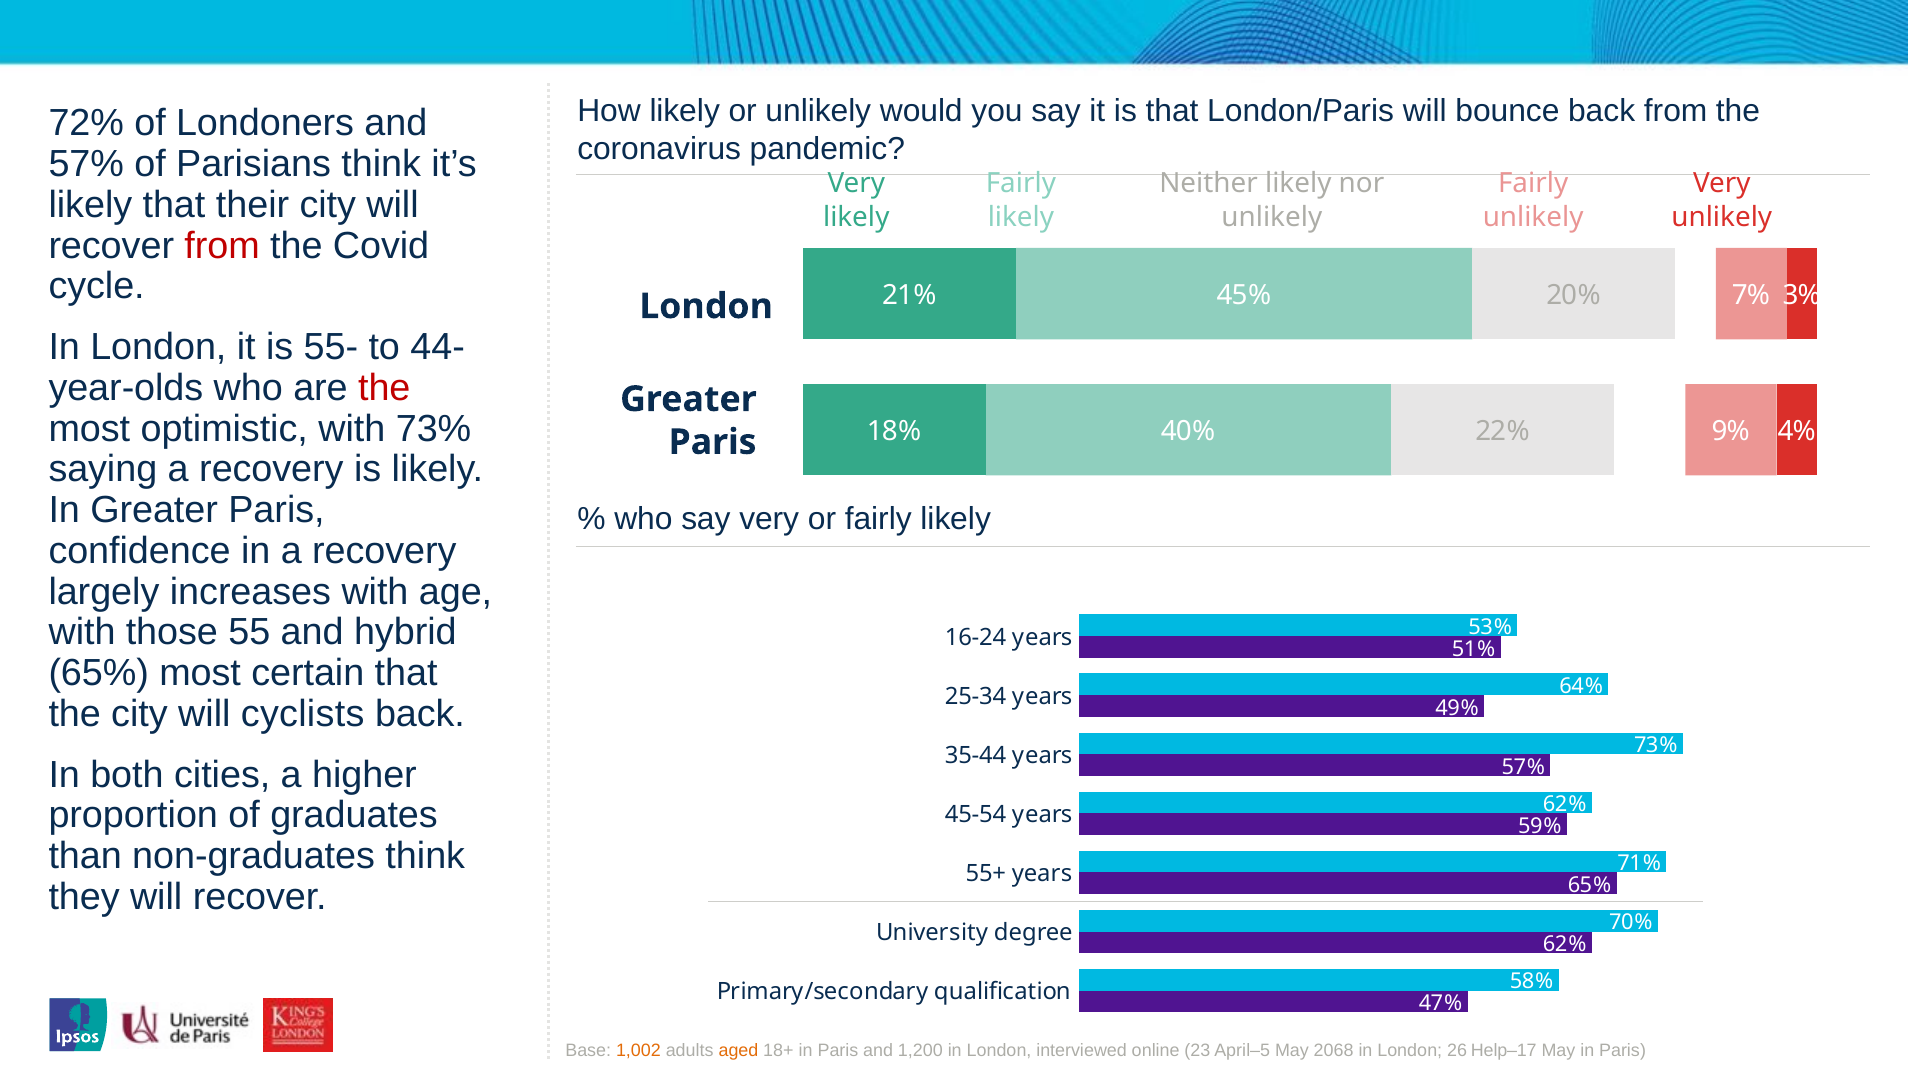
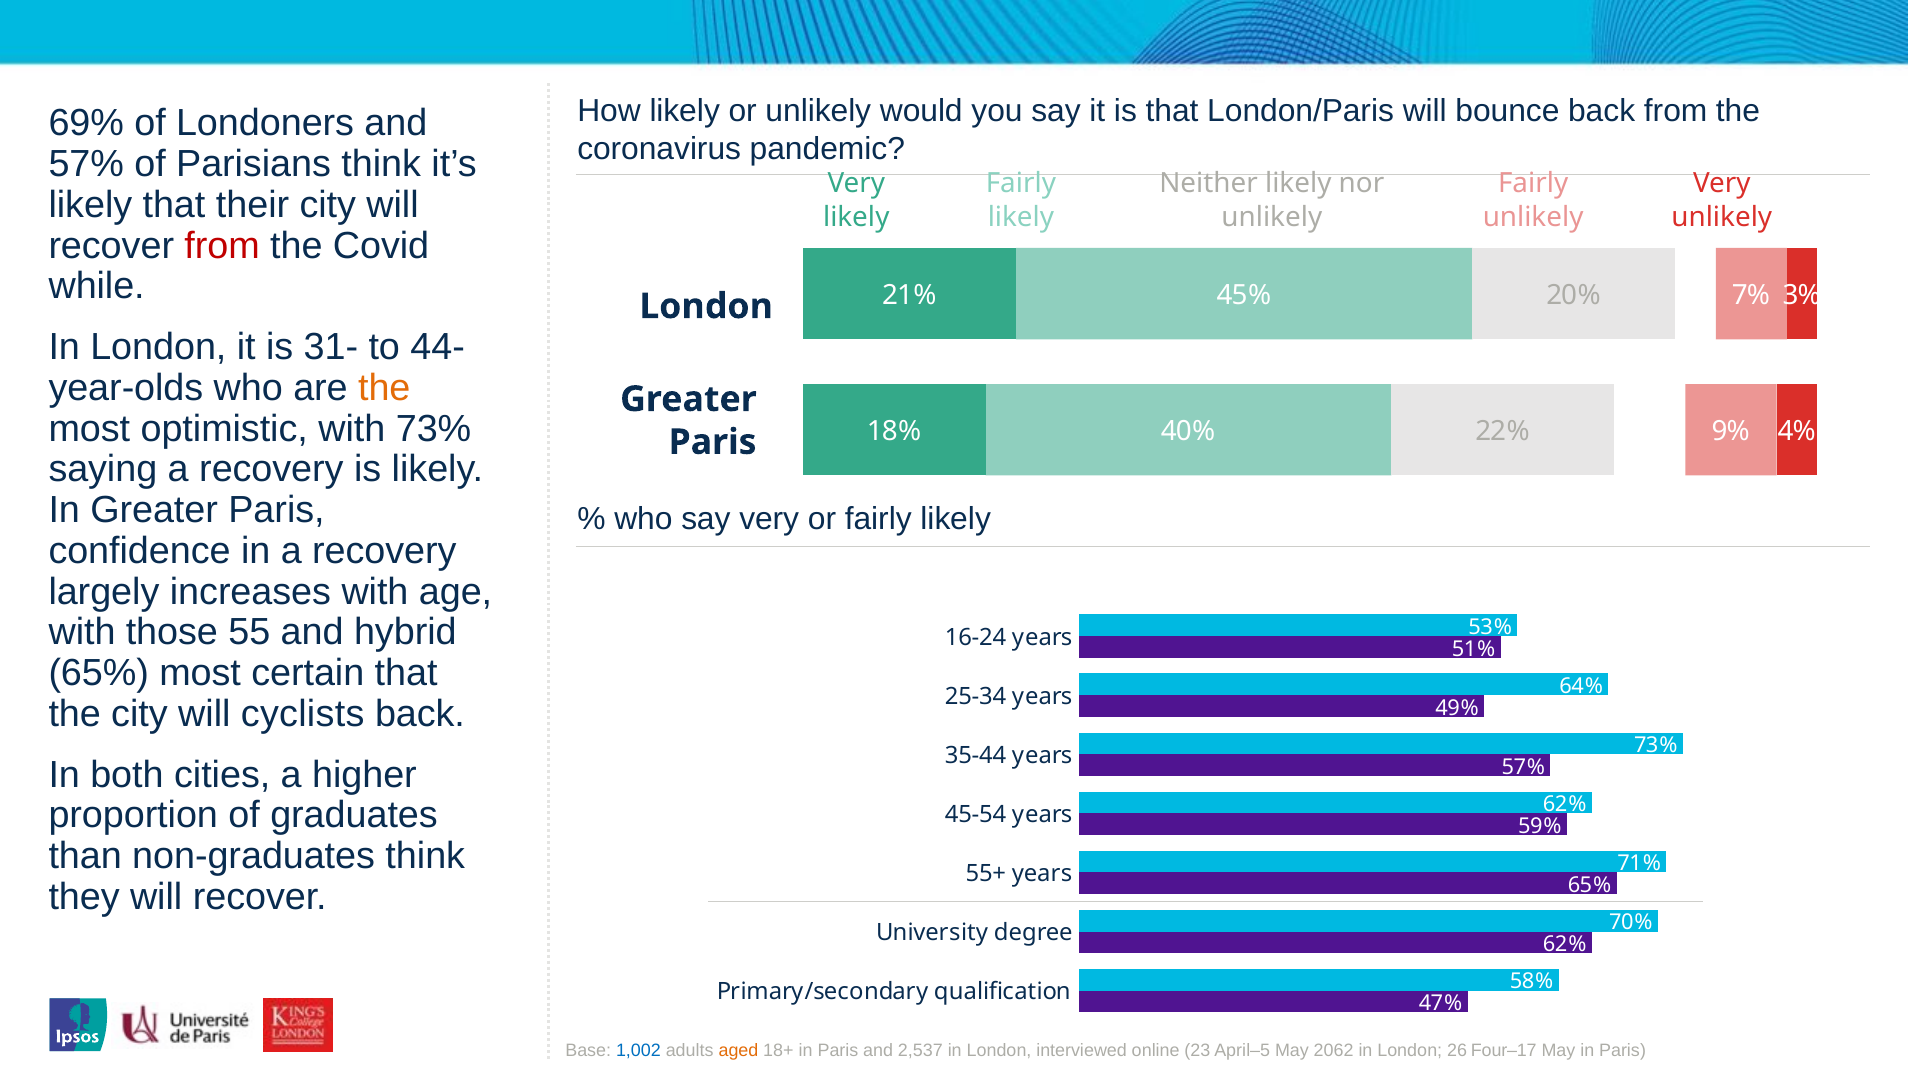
72%: 72% -> 69% (86, 123)
cycle: cycle -> while (97, 286)
55-: 55- -> 31- (331, 347)
the colour: red -> orange (384, 388)
1,002 colour: orange -> blue (638, 1051)
1,200: 1,200 -> 2,537 (920, 1051)
2068: 2068 -> 2062 (1334, 1051)
Help–17: Help–17 -> Four–17 (1504, 1051)
